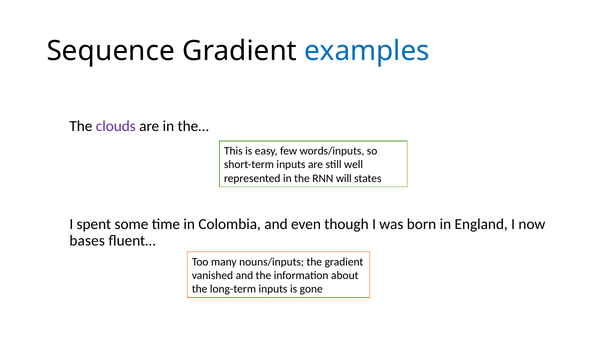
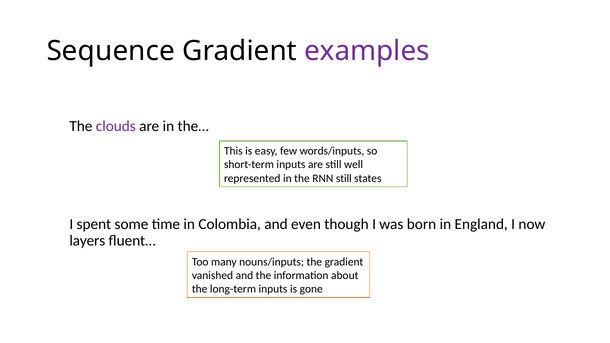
examples colour: blue -> purple (367, 51)
RNN will: will -> still (344, 178)
bases: bases -> layers (87, 241)
